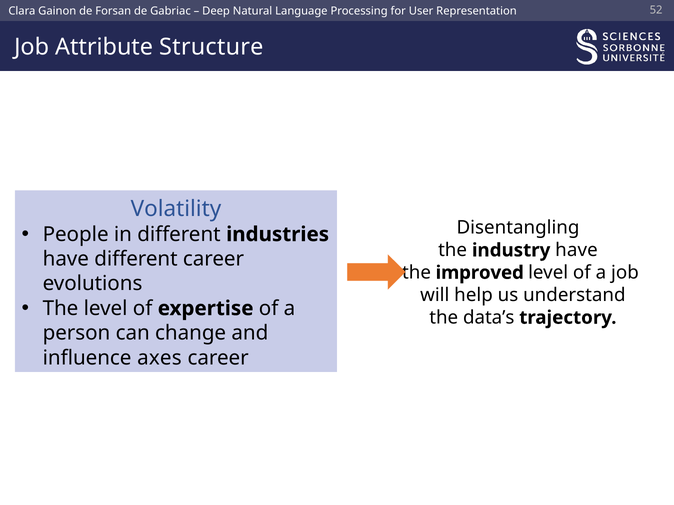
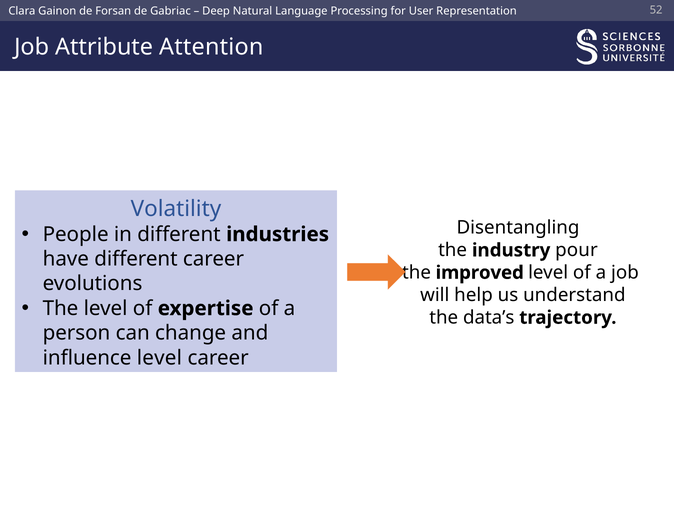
Structure: Structure -> Attention (211, 47)
industry have: have -> pour (576, 250)
influence axes: axes -> level (159, 358)
